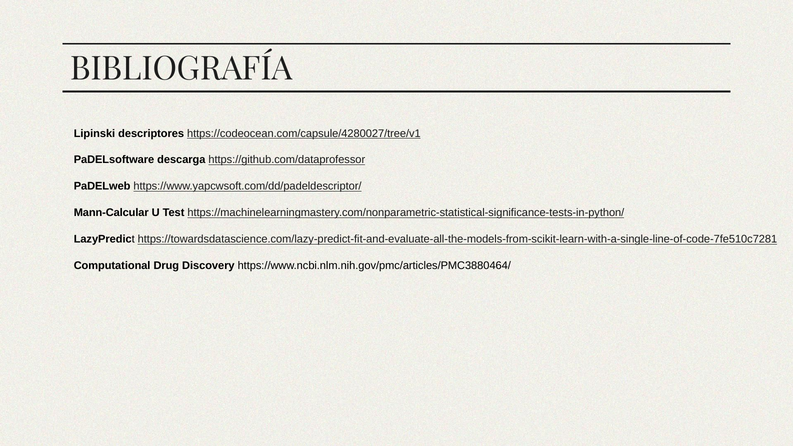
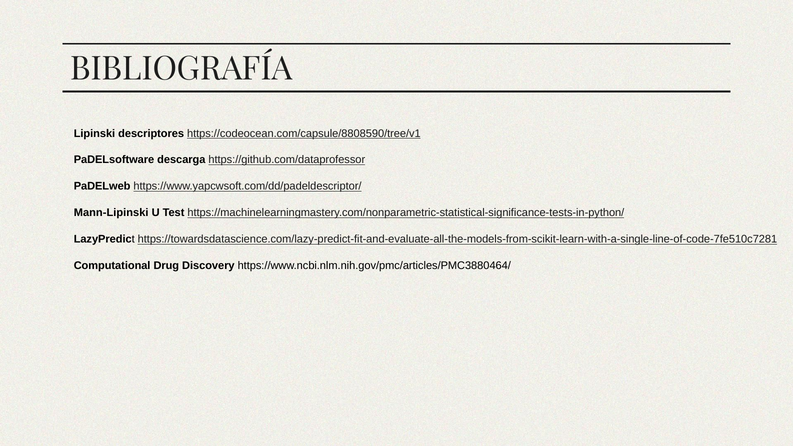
https://codeocean.com/capsule/4280027/tree/v1: https://codeocean.com/capsule/4280027/tree/v1 -> https://codeocean.com/capsule/8808590/tree/v1 (304, 133)
Mann-Calcular: Mann-Calcular -> Mann-Lipinski (111, 213)
